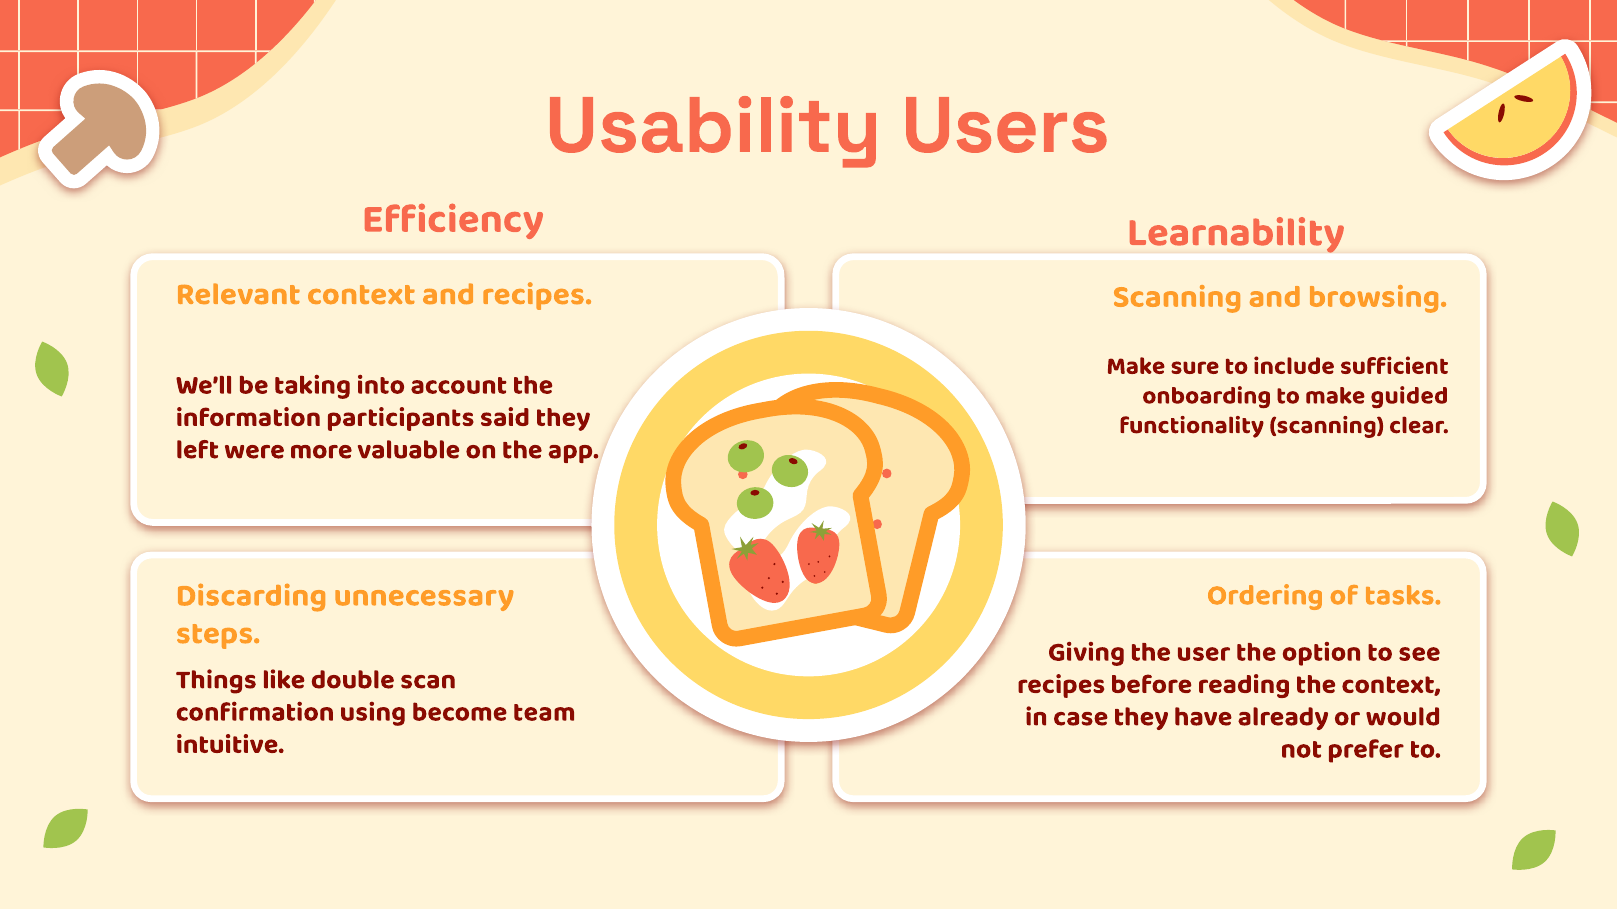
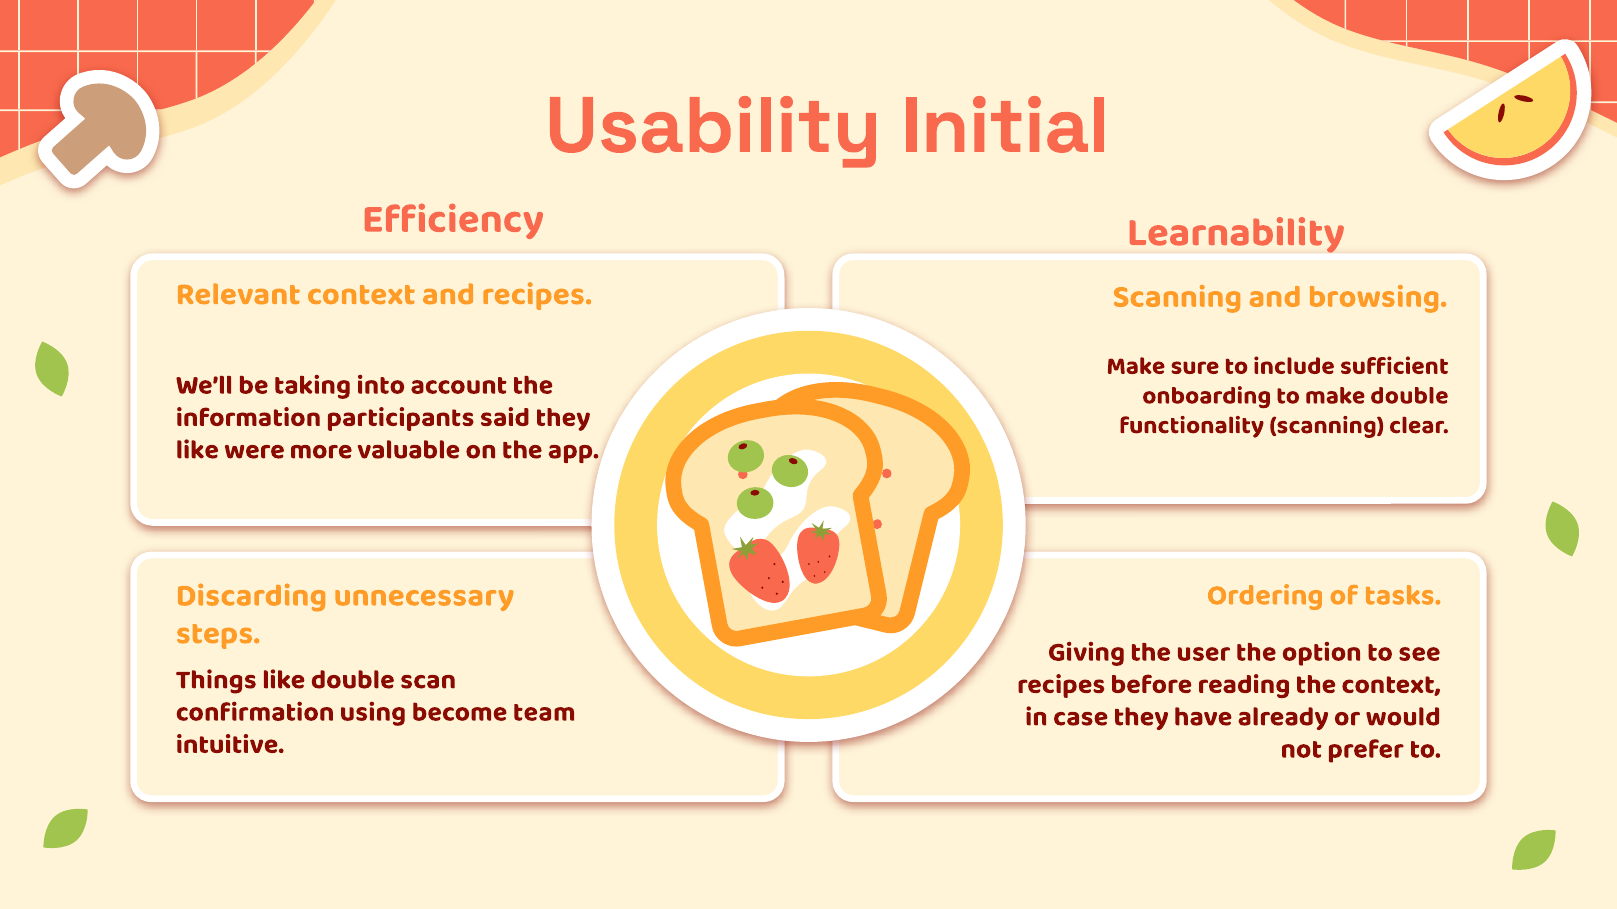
Users: Users -> Initial (1006, 126)
make guided: guided -> double (1409, 395)
left: left -> like (197, 450)
